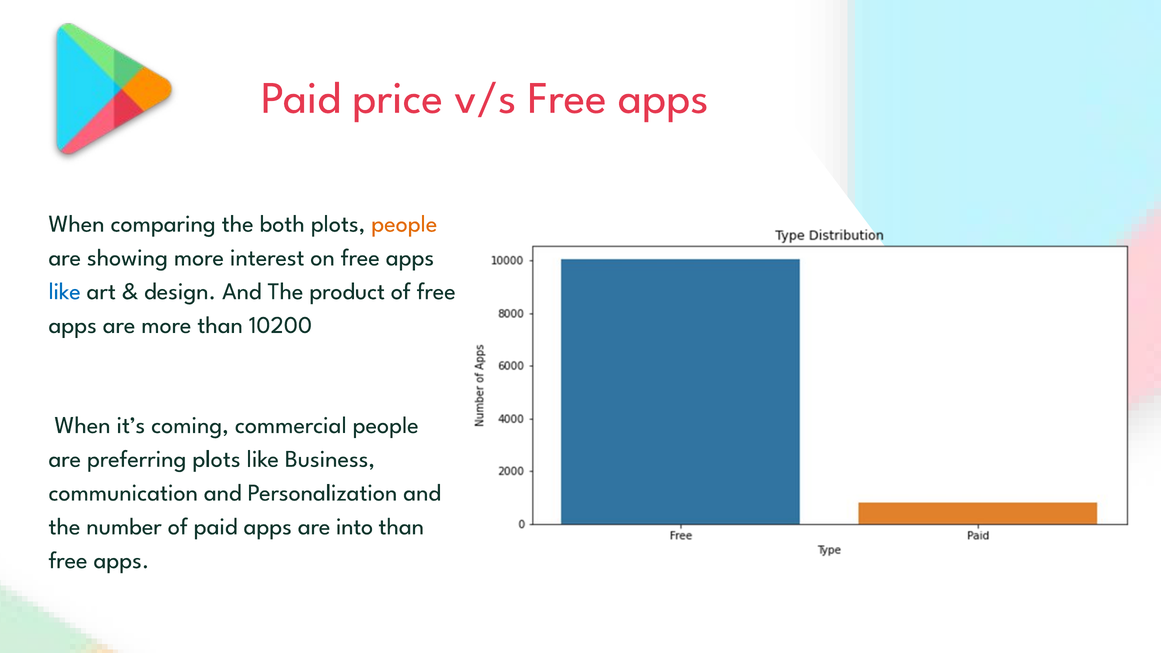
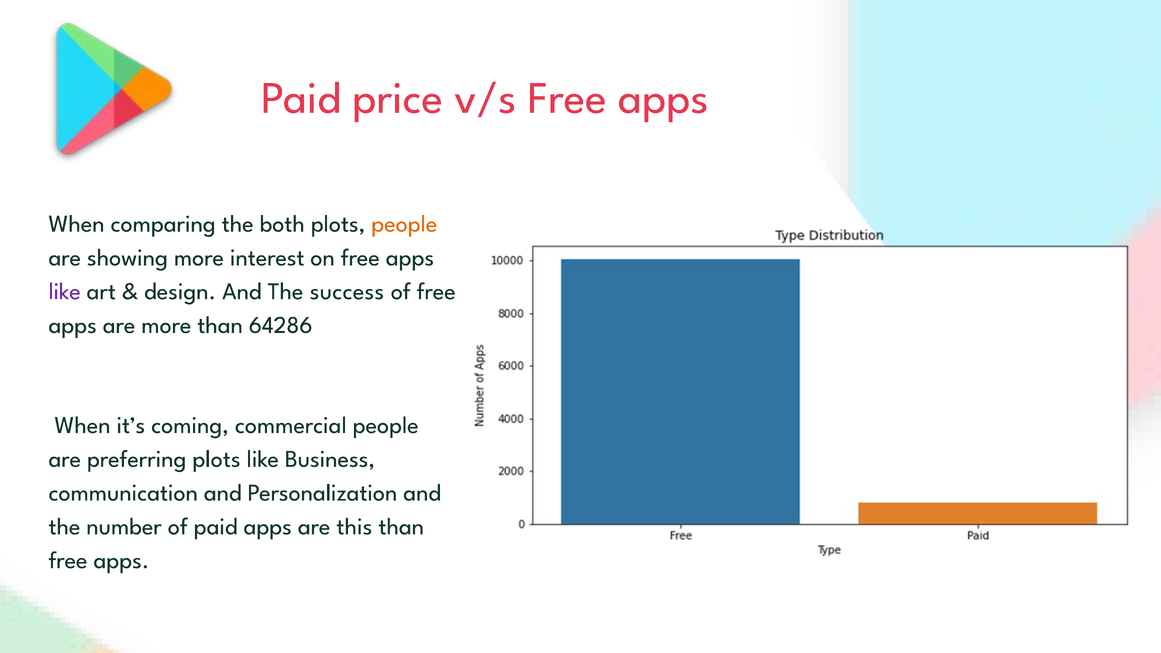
like colour: blue -> purple (65, 291)
product: product -> success (347, 291)
10200: 10200 -> 64286 (281, 325)
into: into -> this (354, 526)
